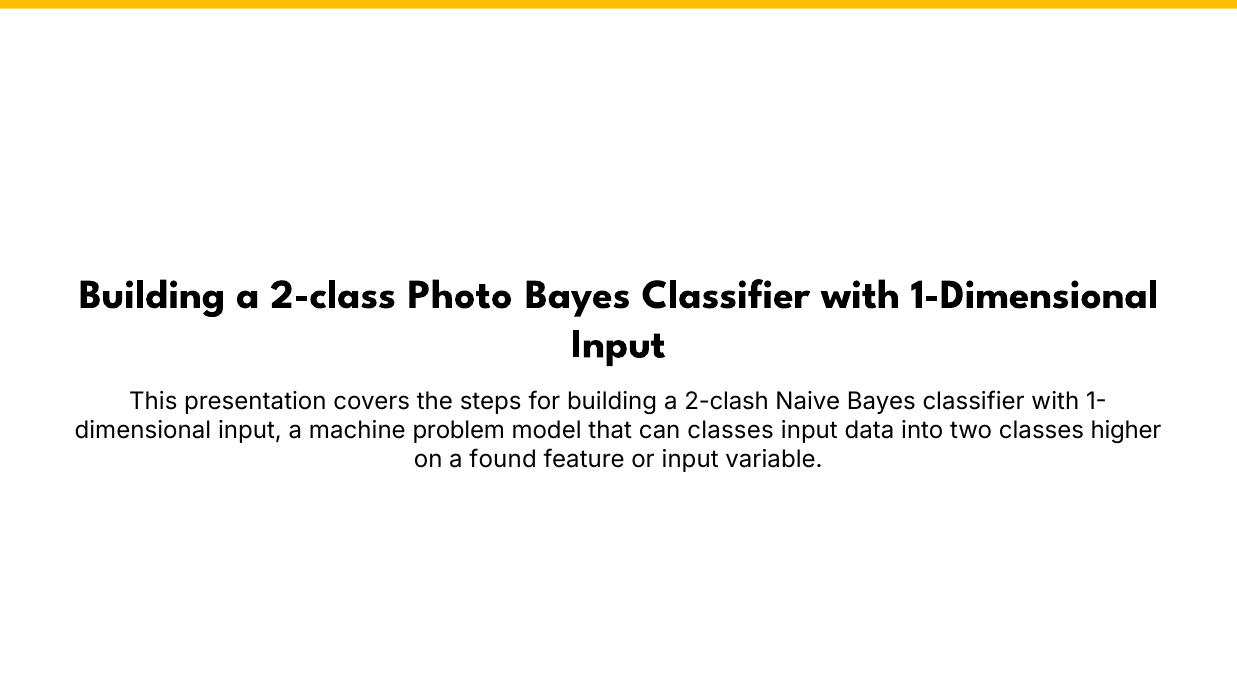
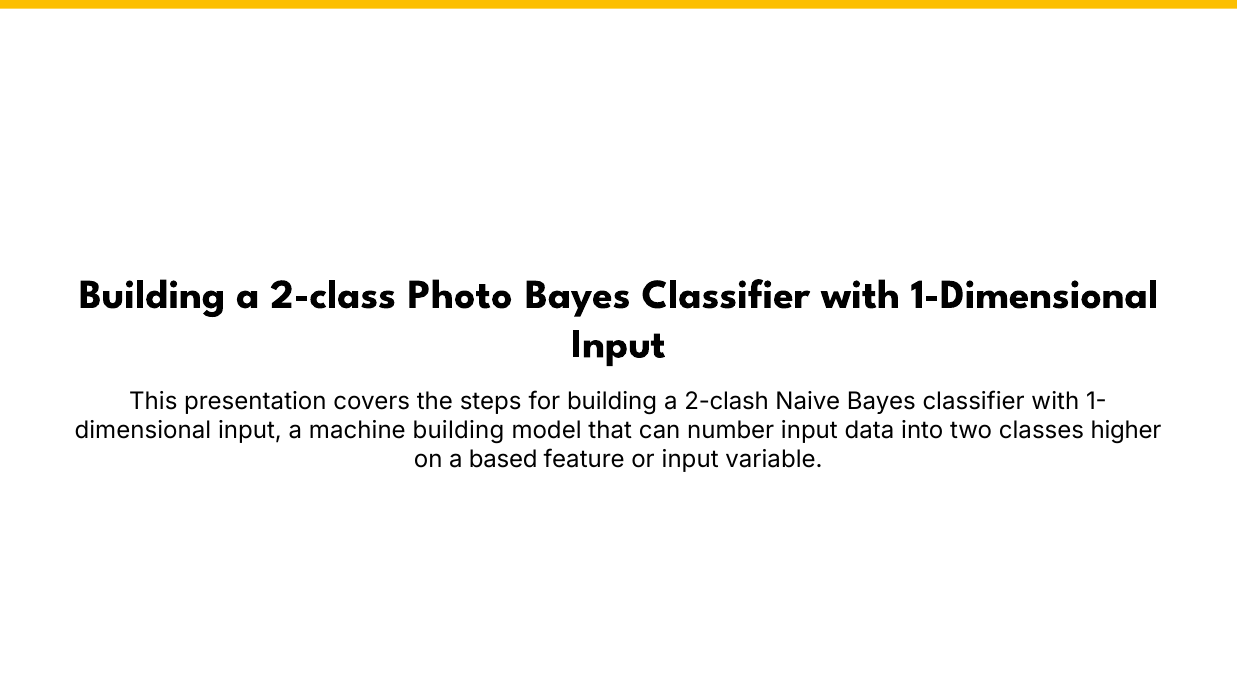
machine problem: problem -> building (458, 430)
can classes: classes -> number (731, 430)
found: found -> based (503, 459)
